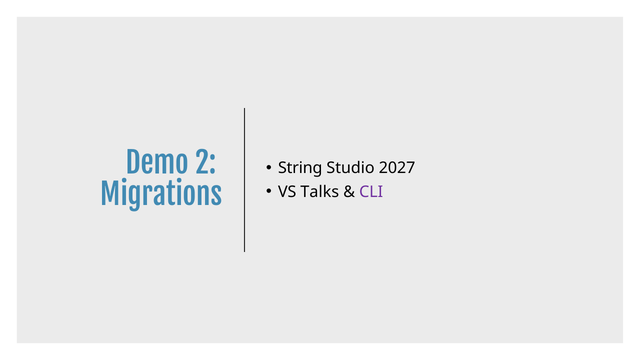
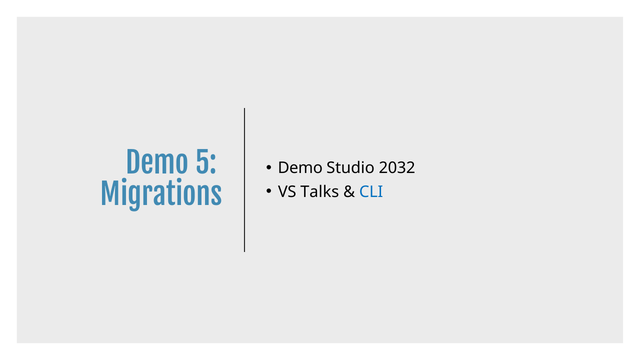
2: 2 -> 5 (206, 164)
String: String -> Demo (300, 168)
2027: 2027 -> 2032 (397, 168)
CLI colour: purple -> blue (371, 192)
